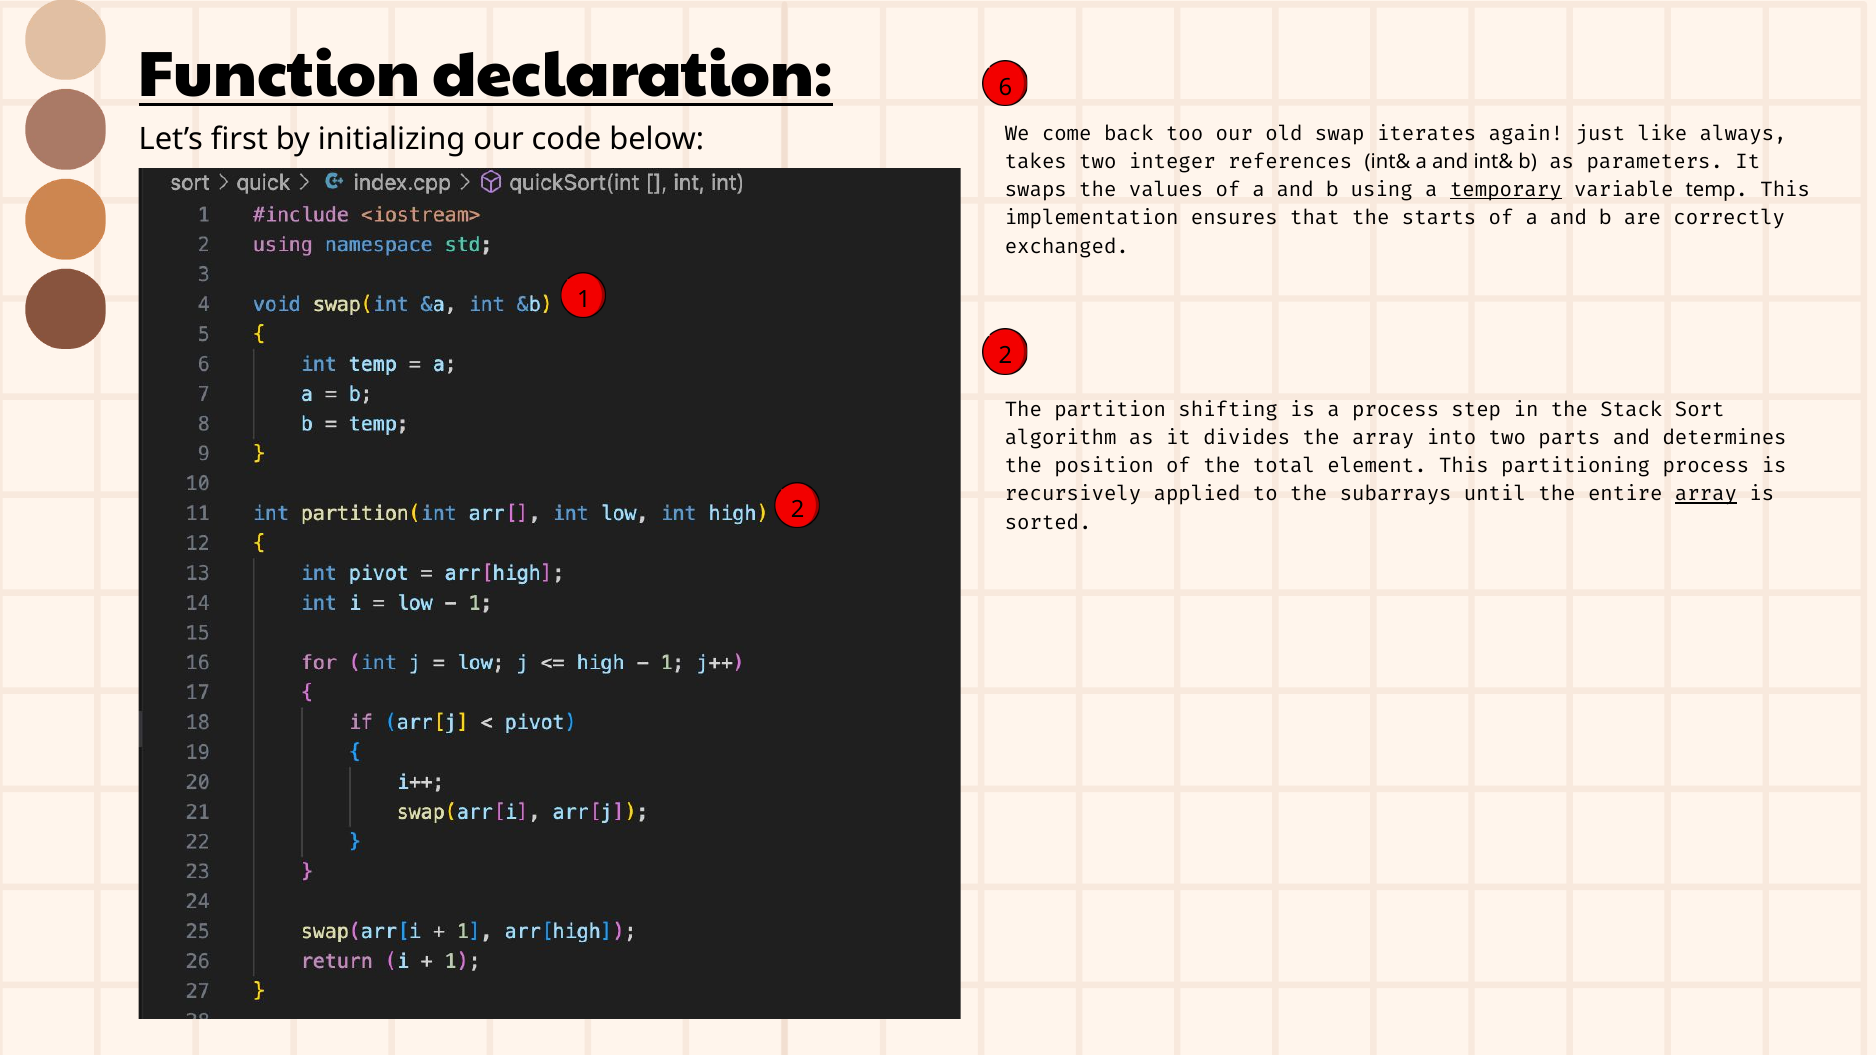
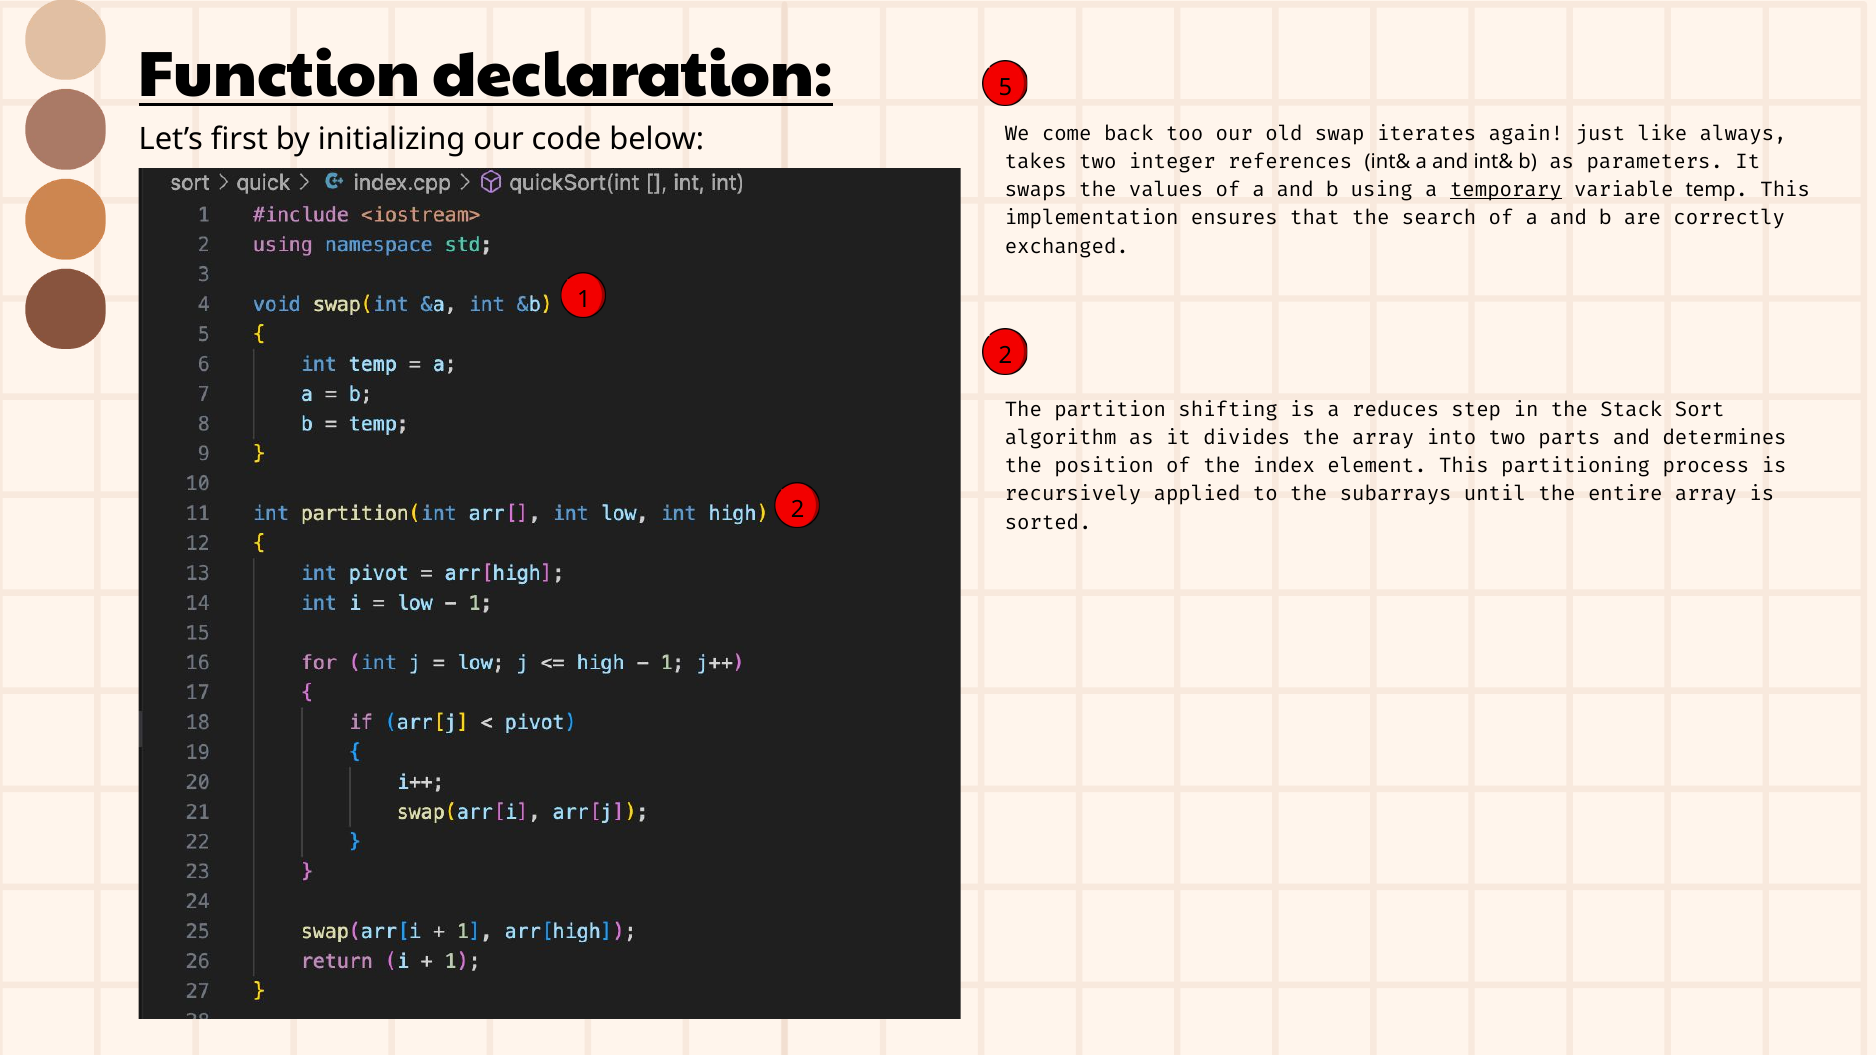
6: 6 -> 5 (1005, 87)
starts: starts -> search (1439, 218)
a process: process -> reduces (1396, 409)
total: total -> index (1284, 466)
array underline: present -> none (1706, 494)
